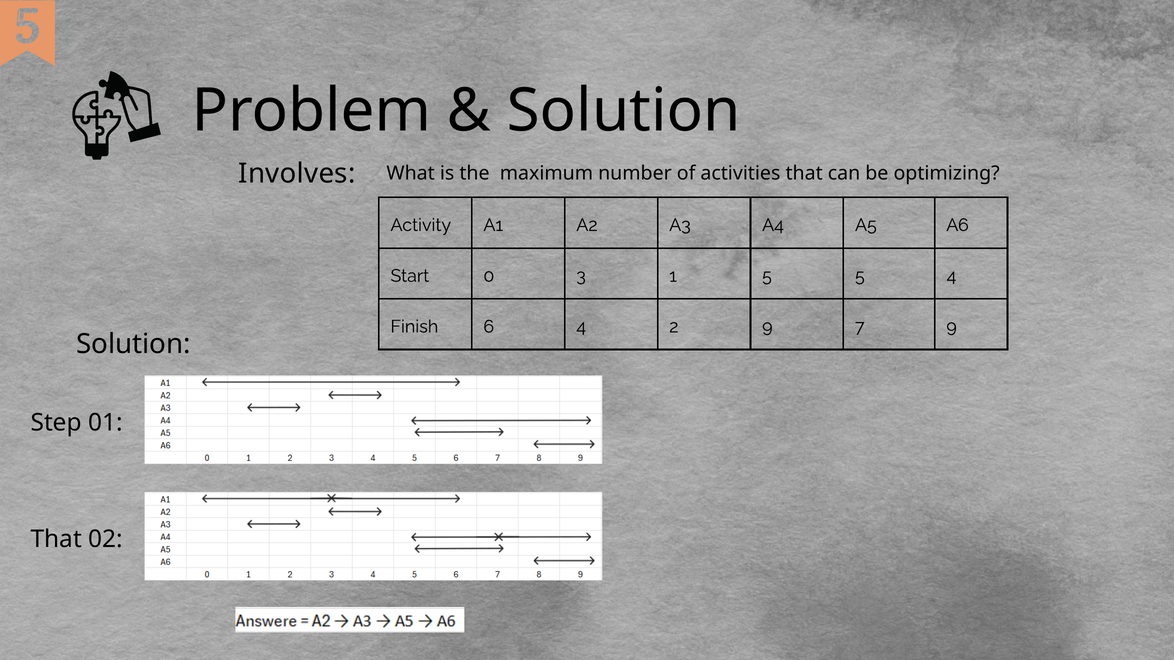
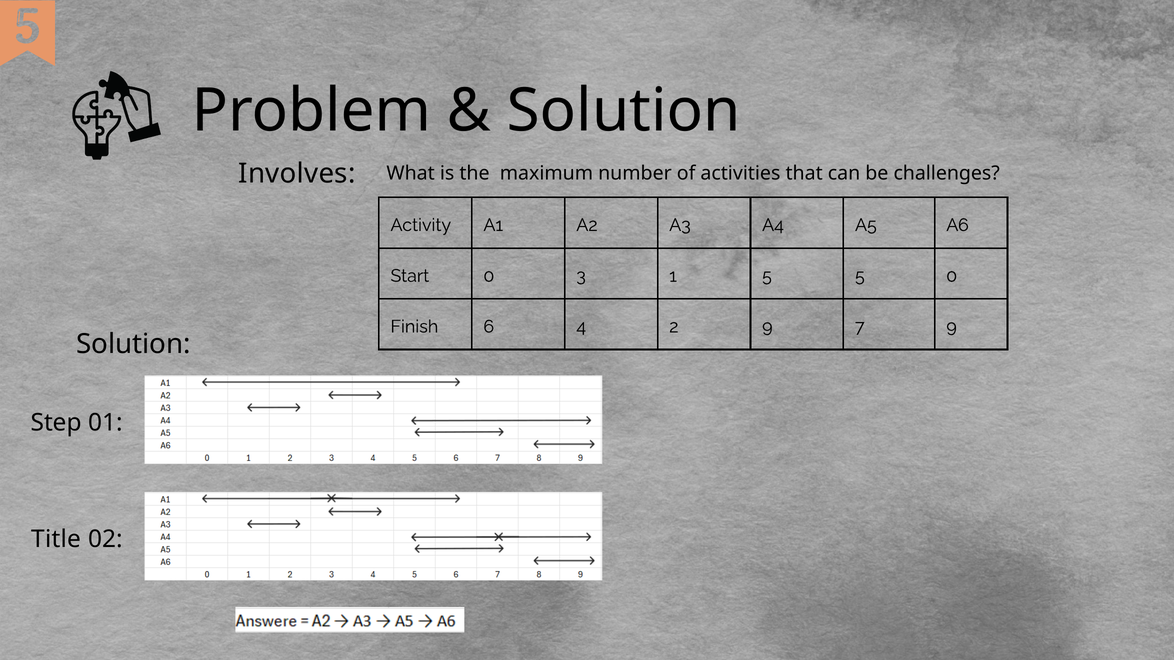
optimizing: optimizing -> challenges (947, 173)
5 4: 4 -> 0 (952, 276)
That: That -> Title (56, 540)
